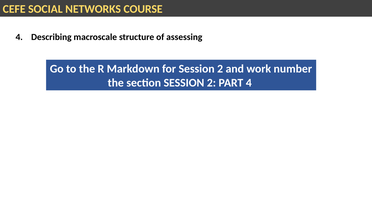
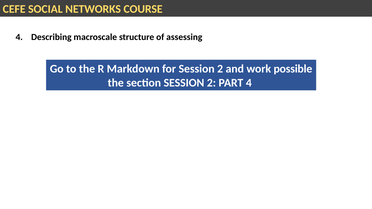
number: number -> possible (293, 69)
